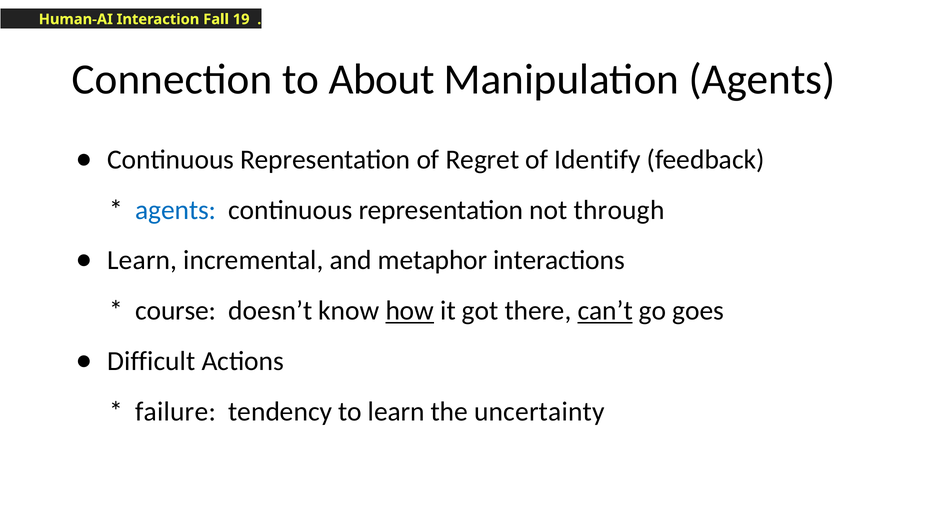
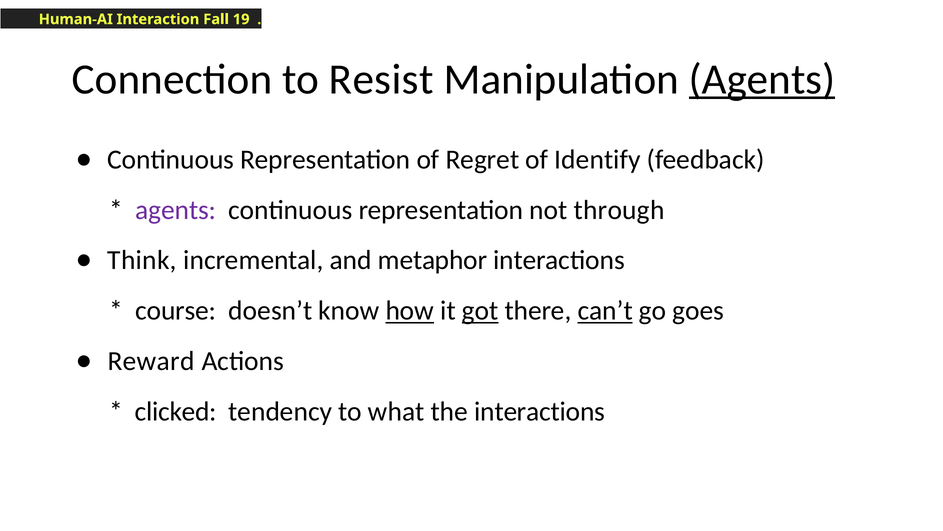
About: About -> Resist (381, 79)
Agents underline: none -> present (762, 79)
agents colour: blue -> purple (176, 210)
Learn: Learn -> Think (142, 260)
got underline: none -> present (480, 310)
Difficult: Difficult -> Reward (151, 361)
failure: failure -> clicked (176, 411)
to learn: learn -> what (396, 411)
the uncertainty: uncertainty -> interactions (540, 411)
